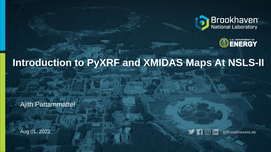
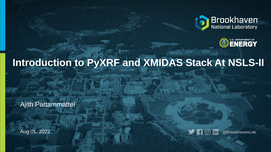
Maps: Maps -> Stack (199, 63)
